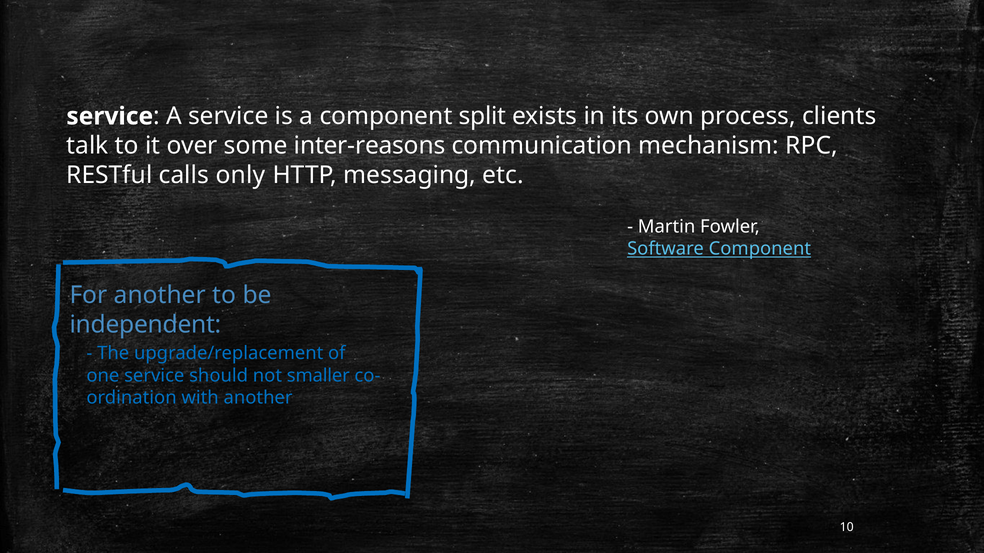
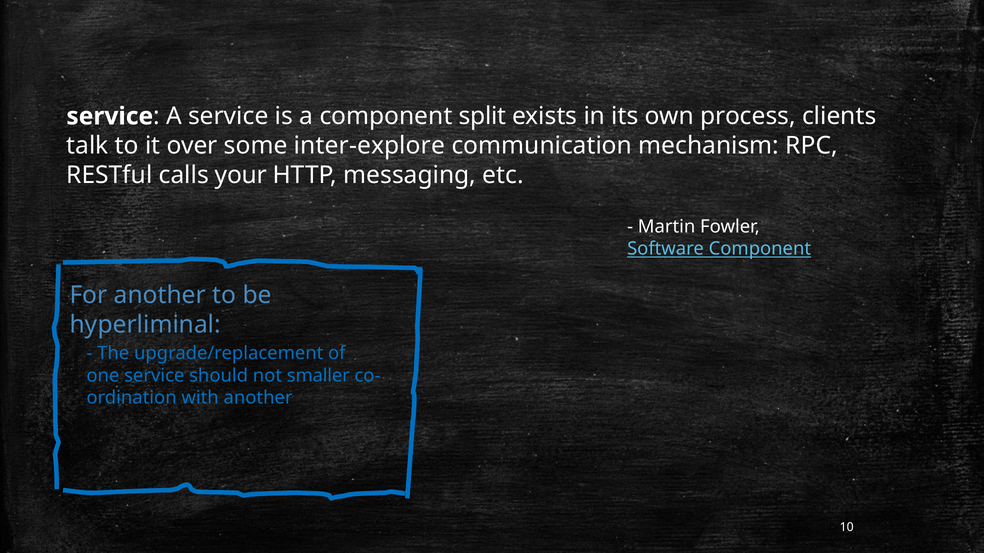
inter-reasons: inter-reasons -> inter-explore (370, 146)
only: only -> your (241, 175)
independent: independent -> hyperliminal (145, 325)
